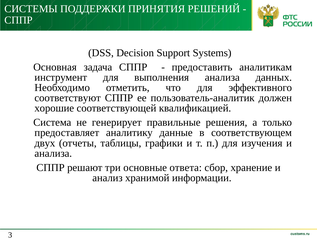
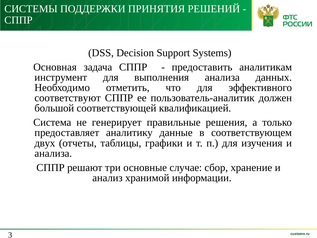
хорошие: хорошие -> большой (54, 108)
ответа: ответа -> случае (186, 167)
